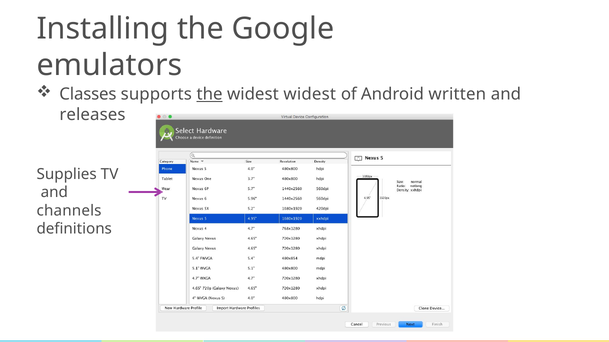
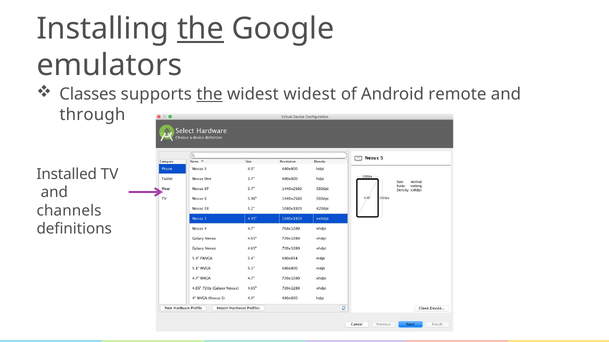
the underline: none -> present (200, 29)
written: written -> remote (457, 95)
releases: releases -> through (92, 115)
Supplies: Supplies -> Installed (67, 174)
